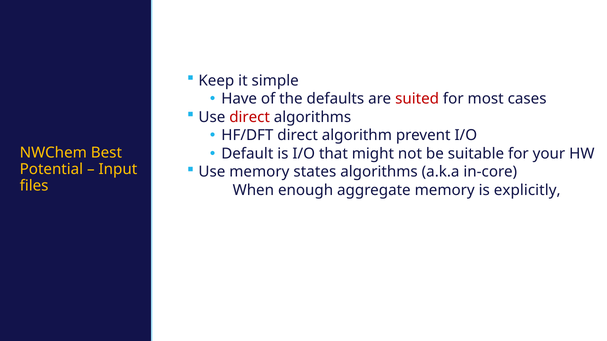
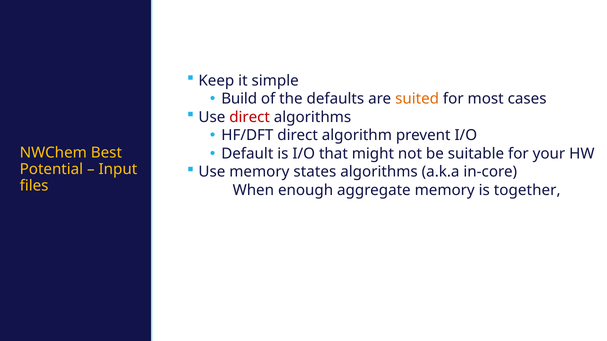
Have: Have -> Build (239, 99)
suited colour: red -> orange (417, 99)
explicitly: explicitly -> together (527, 190)
